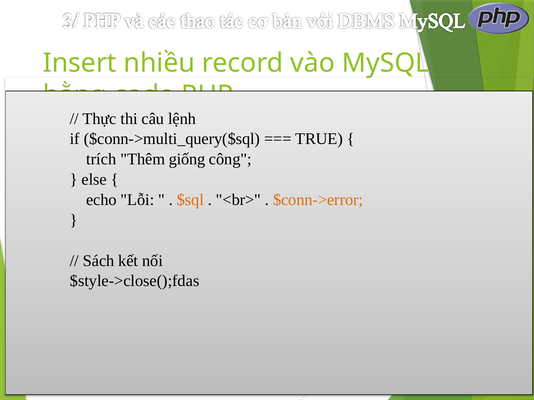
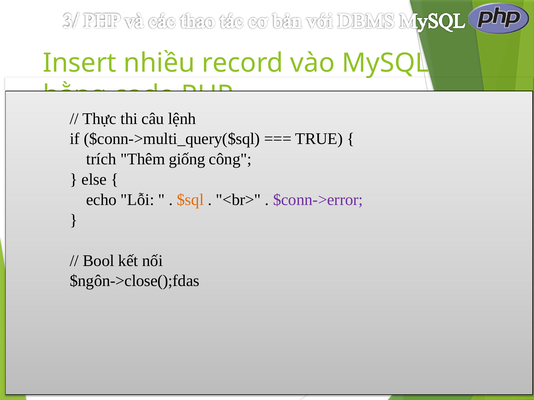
$conn->error colour: orange -> purple (318, 200)
Sách: Sách -> Bool (99, 261)
$style->close();fdas: $style->close();fdas -> $ngôn->close();fdas (135, 281)
